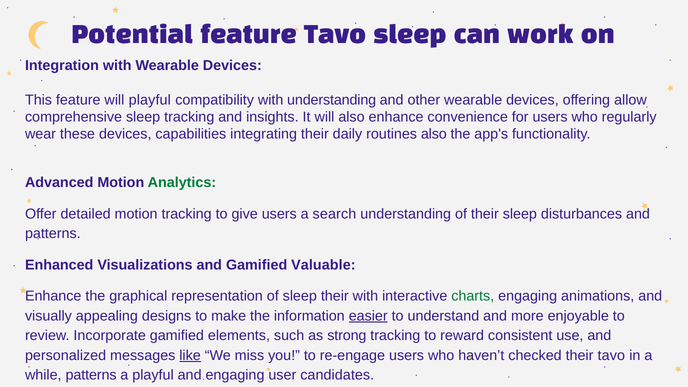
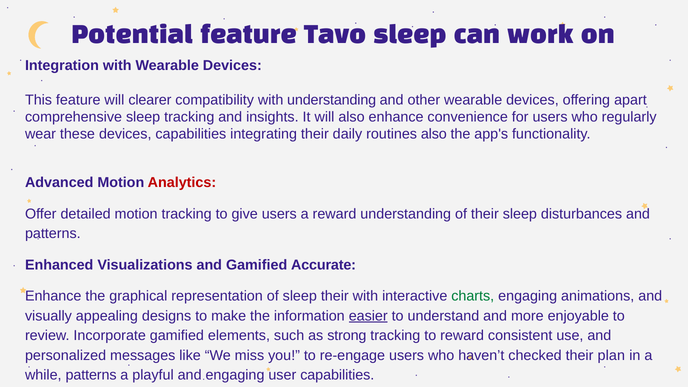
will playful: playful -> clearer (150, 100)
allow: allow -> apart (630, 100)
Analytics colour: green -> red (182, 183)
a search: search -> reward (335, 214)
Valuable: Valuable -> Accurate (324, 265)
like underline: present -> none (190, 355)
their tavo: tavo -> plan (611, 355)
user candidates: candidates -> capabilities (337, 375)
